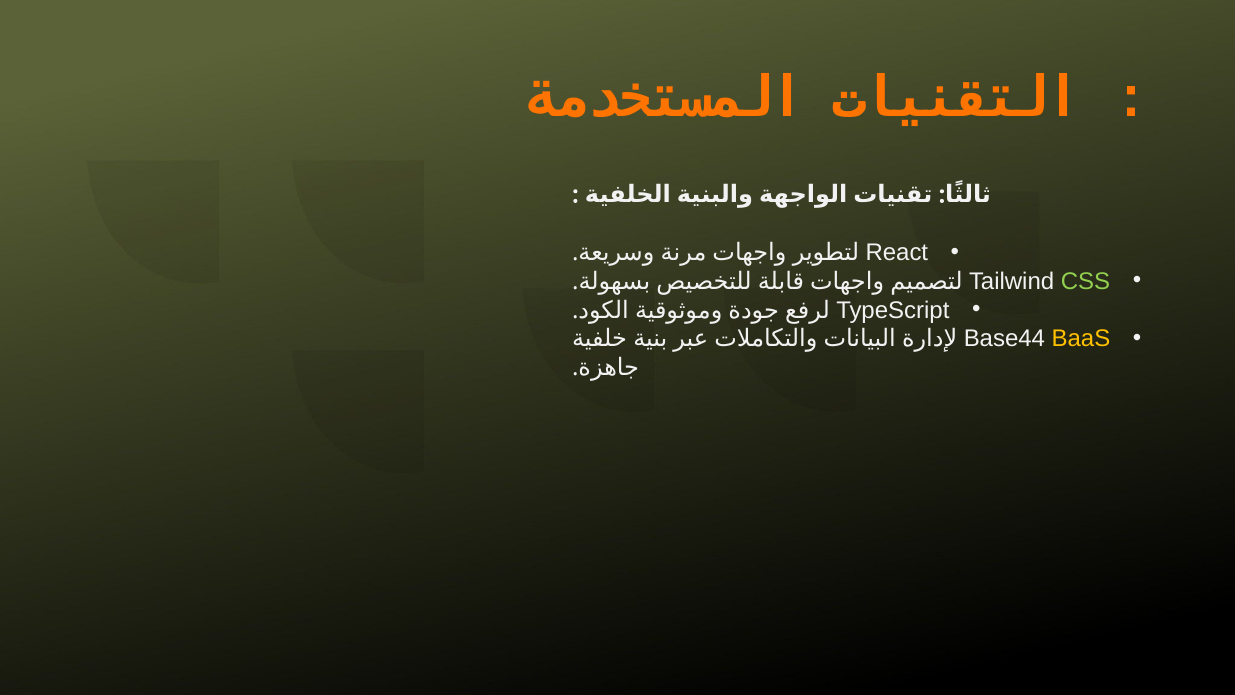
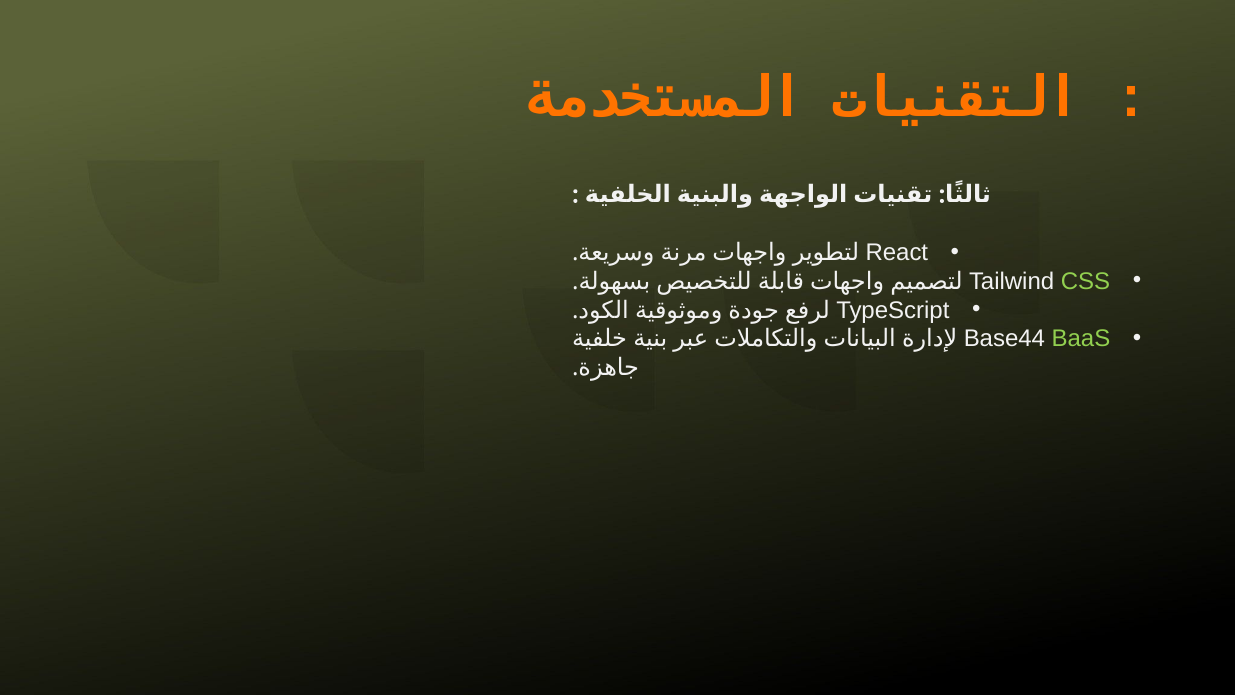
BaaS colour: yellow -> light green (1081, 339)
